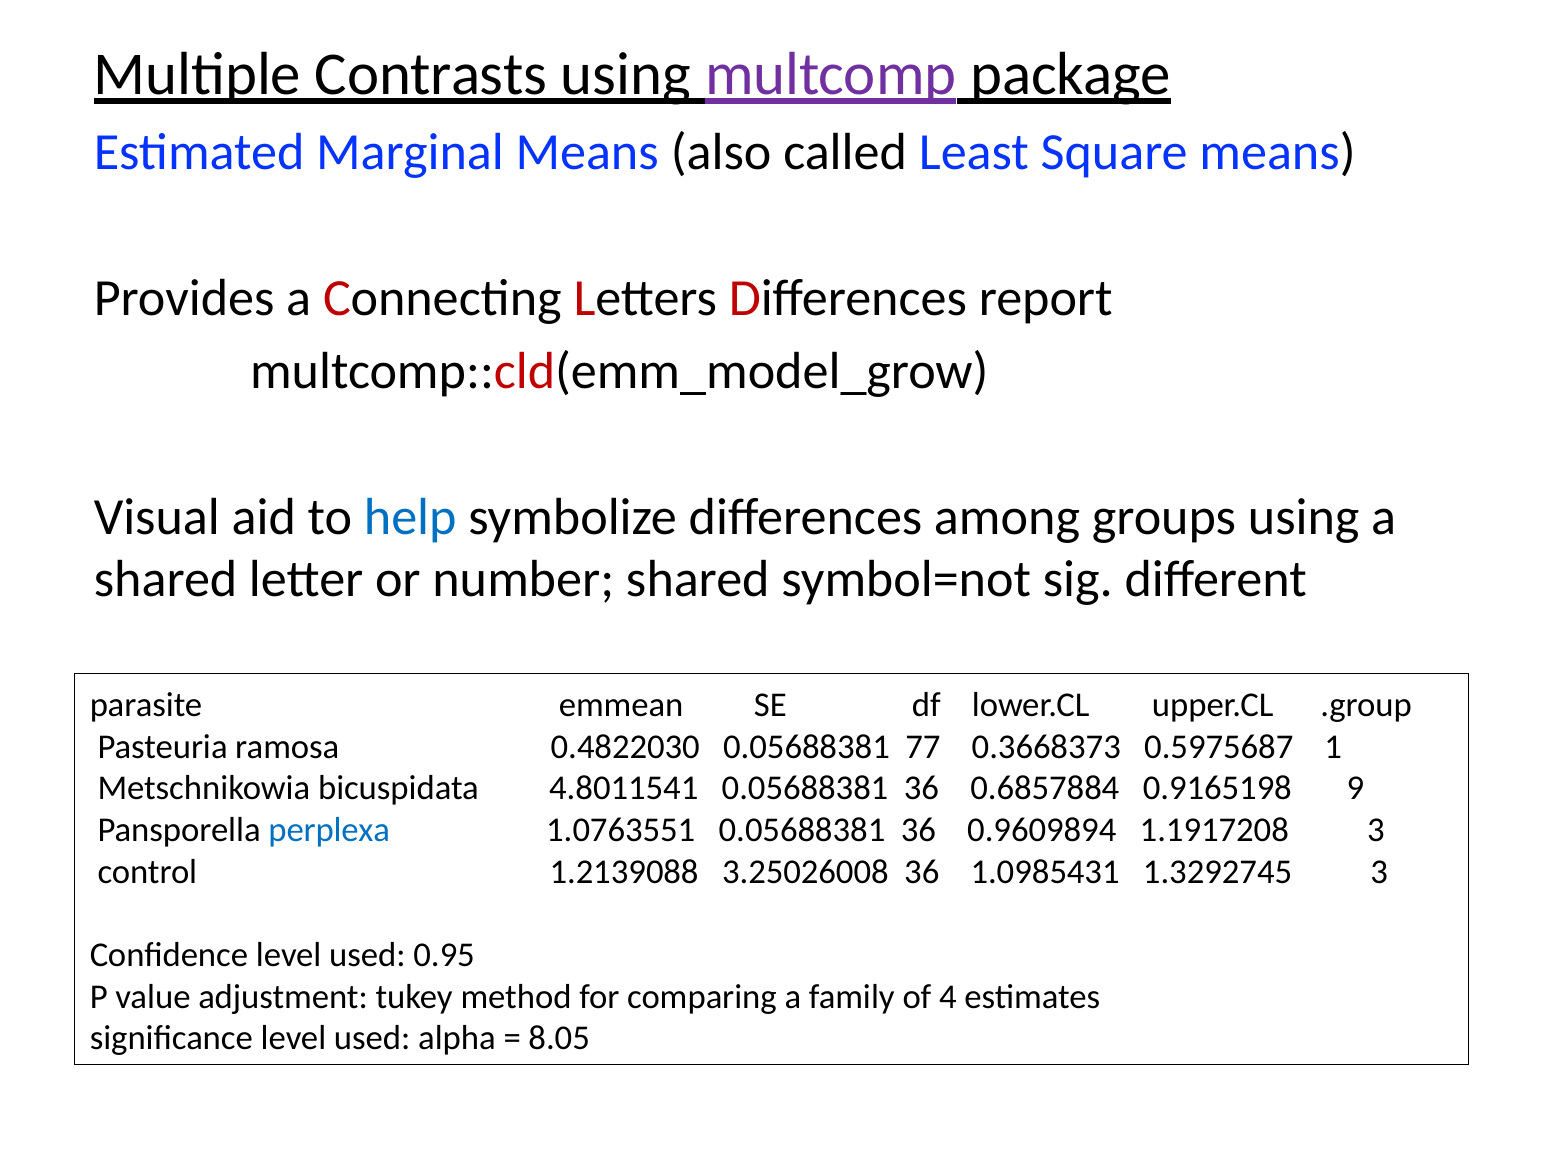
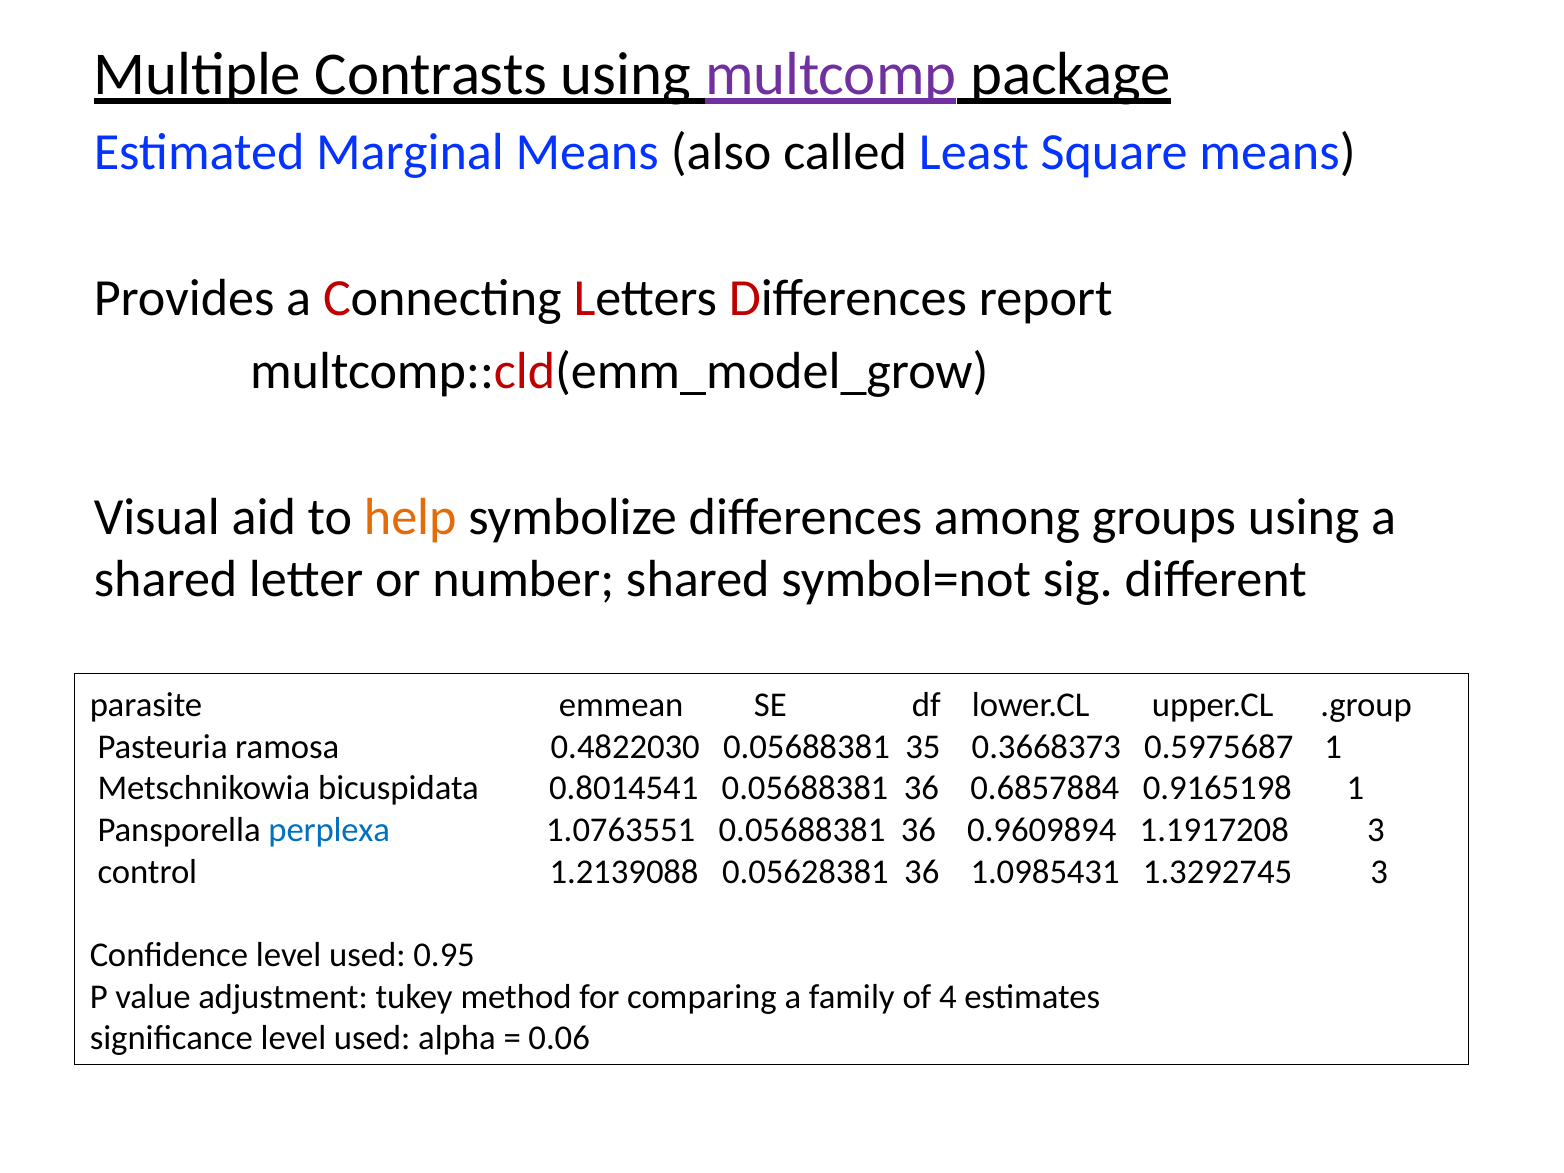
help colour: blue -> orange (410, 517)
77: 77 -> 35 (923, 747)
4.8011541: 4.8011541 -> 0.8014541 (624, 788)
0.9165198 9: 9 -> 1 (1355, 788)
3.25026008: 3.25026008 -> 0.05628381 (805, 872)
8.05: 8.05 -> 0.06 (559, 1038)
